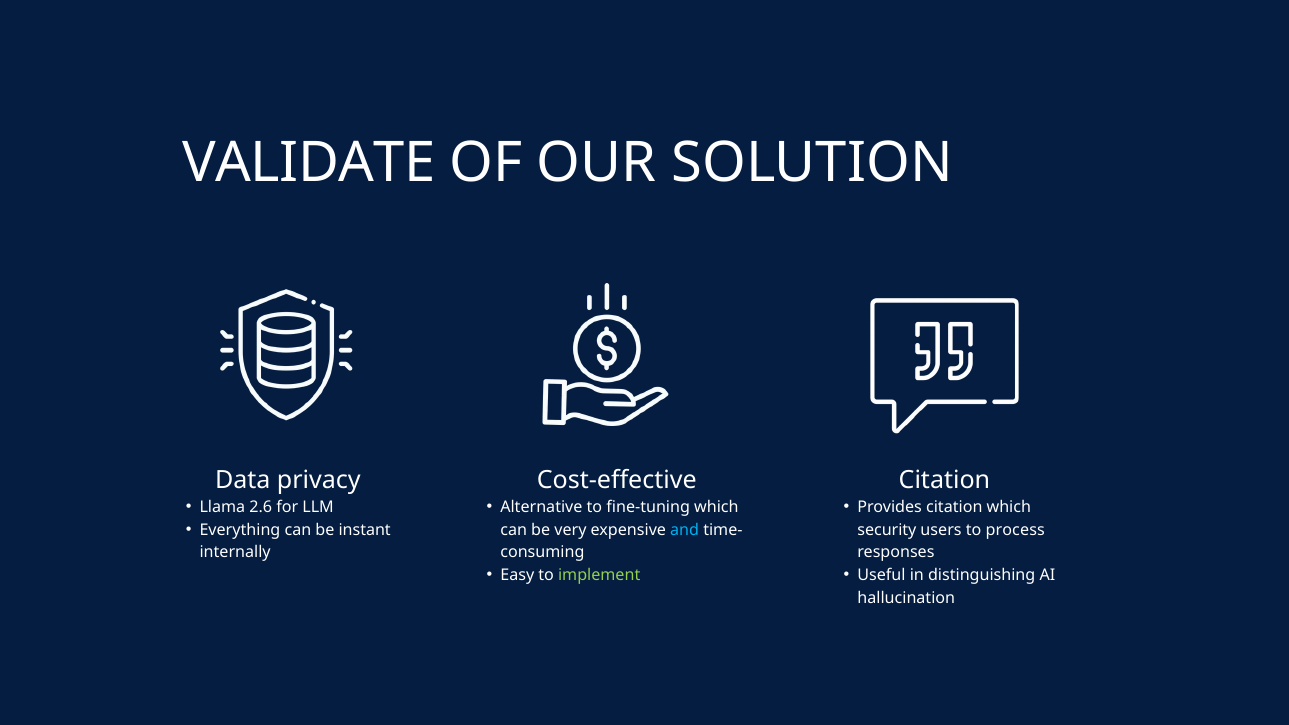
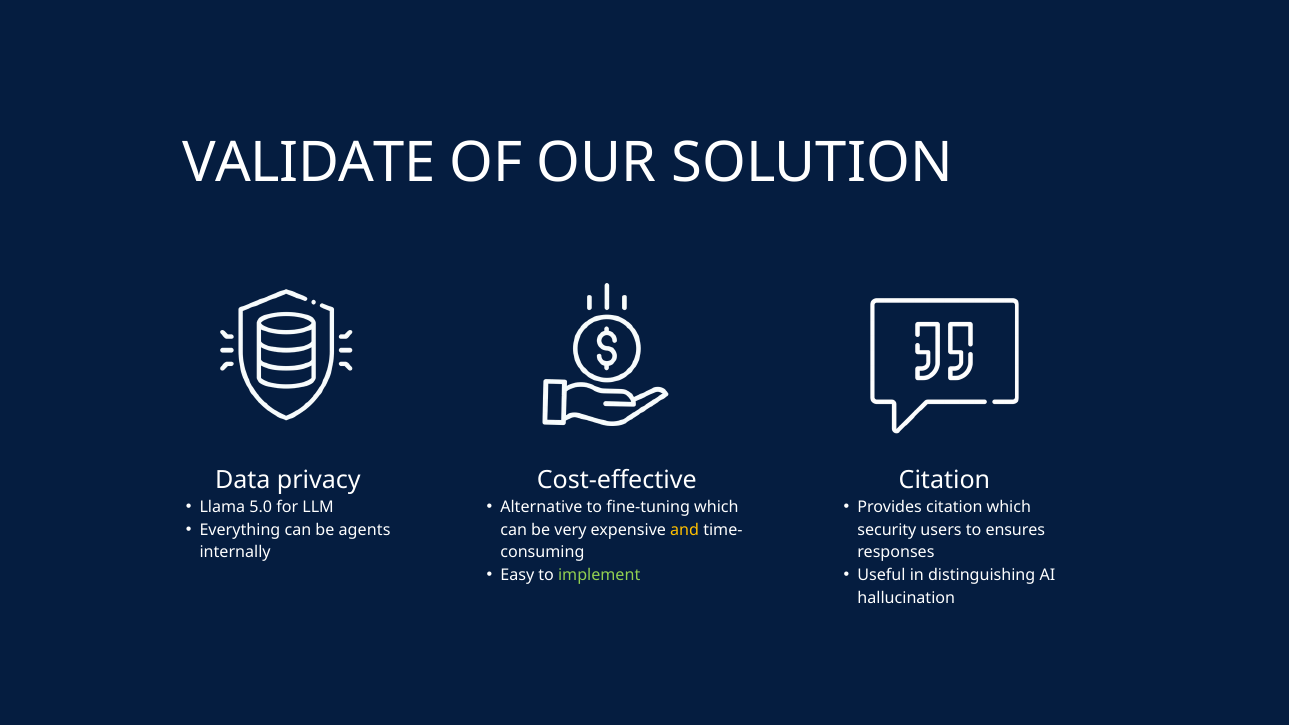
2.6: 2.6 -> 5.0 (261, 508)
instant: instant -> agents (365, 530)
process: process -> ensures (1015, 530)
and colour: light blue -> yellow (685, 530)
